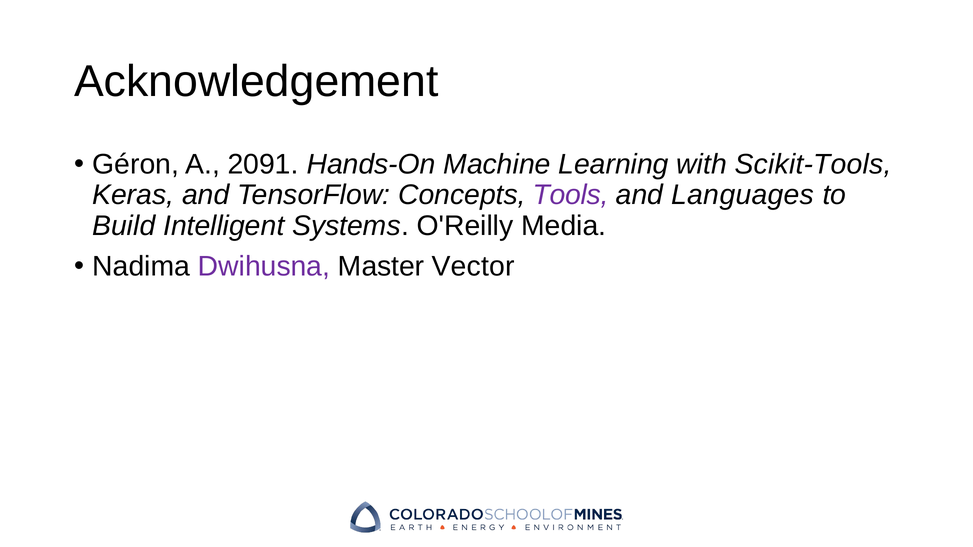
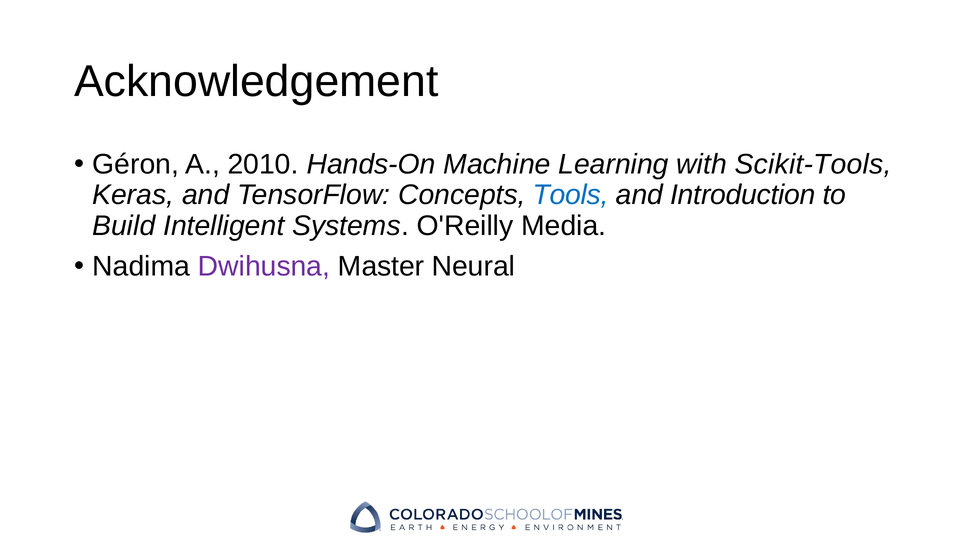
2091: 2091 -> 2010 (263, 165)
Tools colour: purple -> blue (571, 195)
Languages: Languages -> Introduction (743, 195)
Vector: Vector -> Neural (473, 267)
